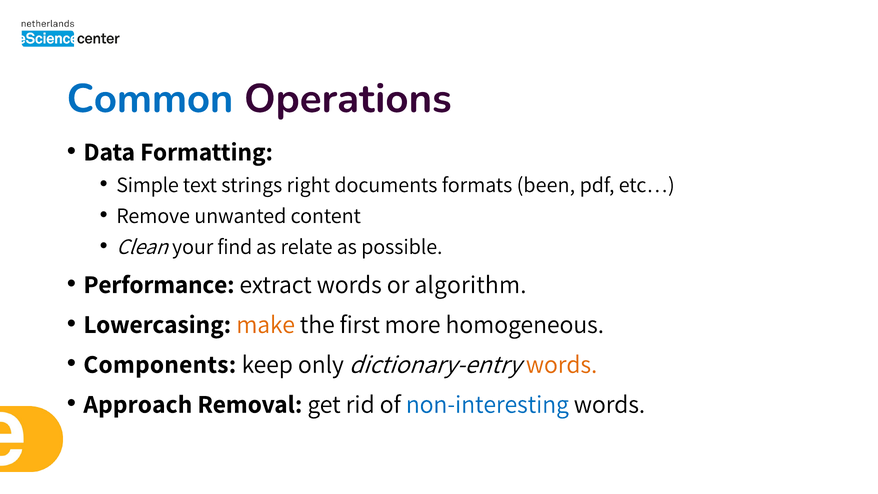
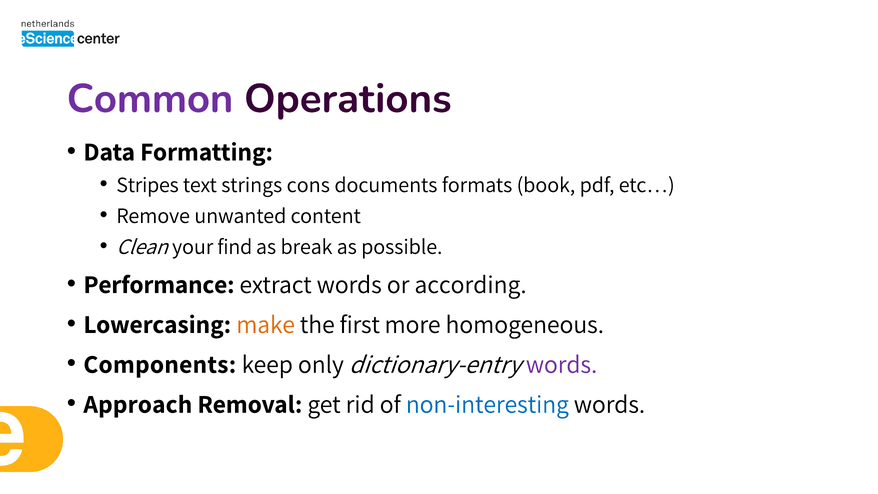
Common colour: blue -> purple (150, 99)
Simple: Simple -> Stripes (148, 185)
right: right -> cons (308, 185)
been: been -> book (546, 185)
relate: relate -> break (306, 247)
algorithm: algorithm -> according (471, 285)
words colour: orange -> purple (562, 364)
